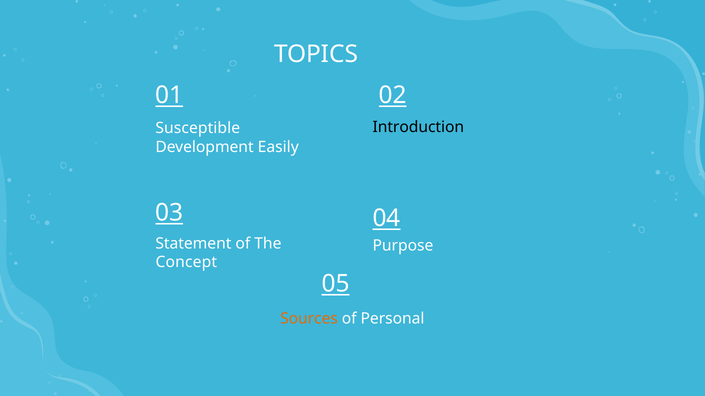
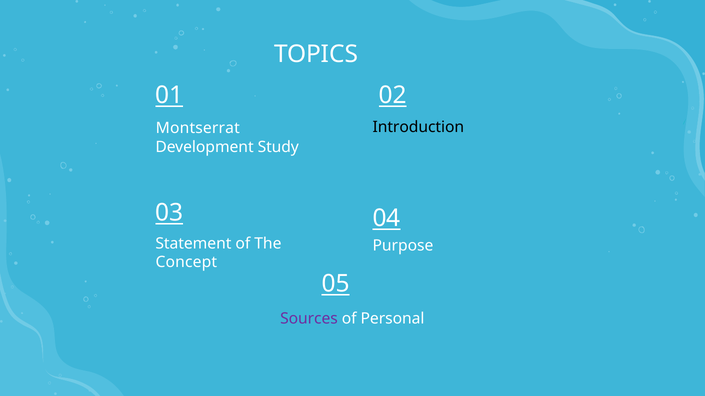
Susceptible: Susceptible -> Montserrat (198, 128)
Easily: Easily -> Study (278, 147)
Sources colour: orange -> purple (309, 319)
